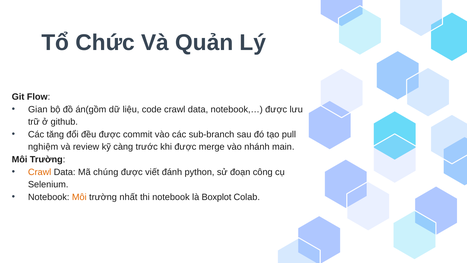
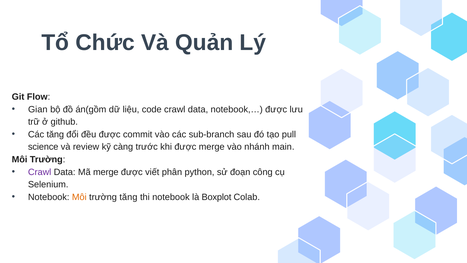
nghiệm: nghiệm -> science (43, 147)
Crawl colour: orange -> purple (40, 172)
Mã chúng: chúng -> merge (106, 172)
đánh: đánh -> phân (172, 172)
trường nhất: nhất -> tăng (128, 197)
